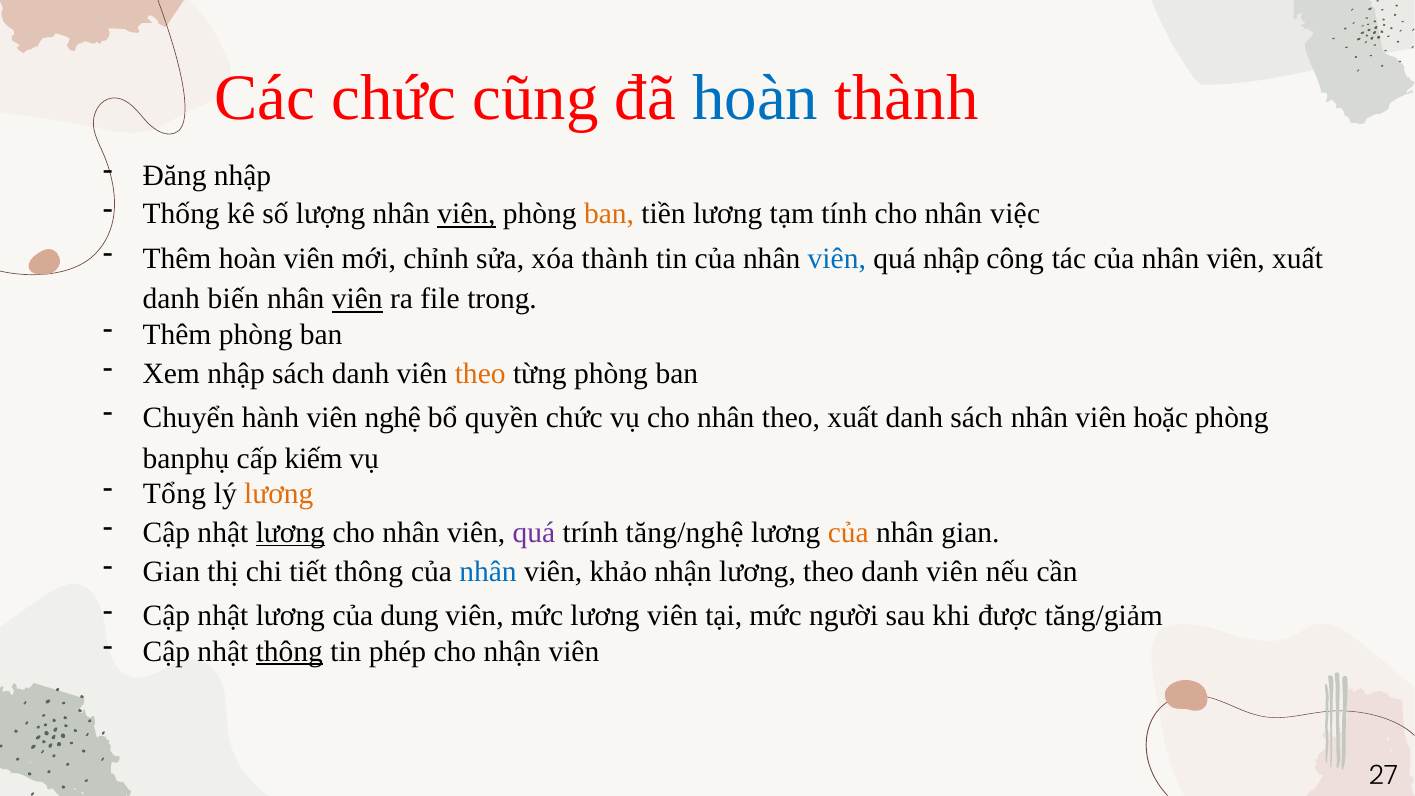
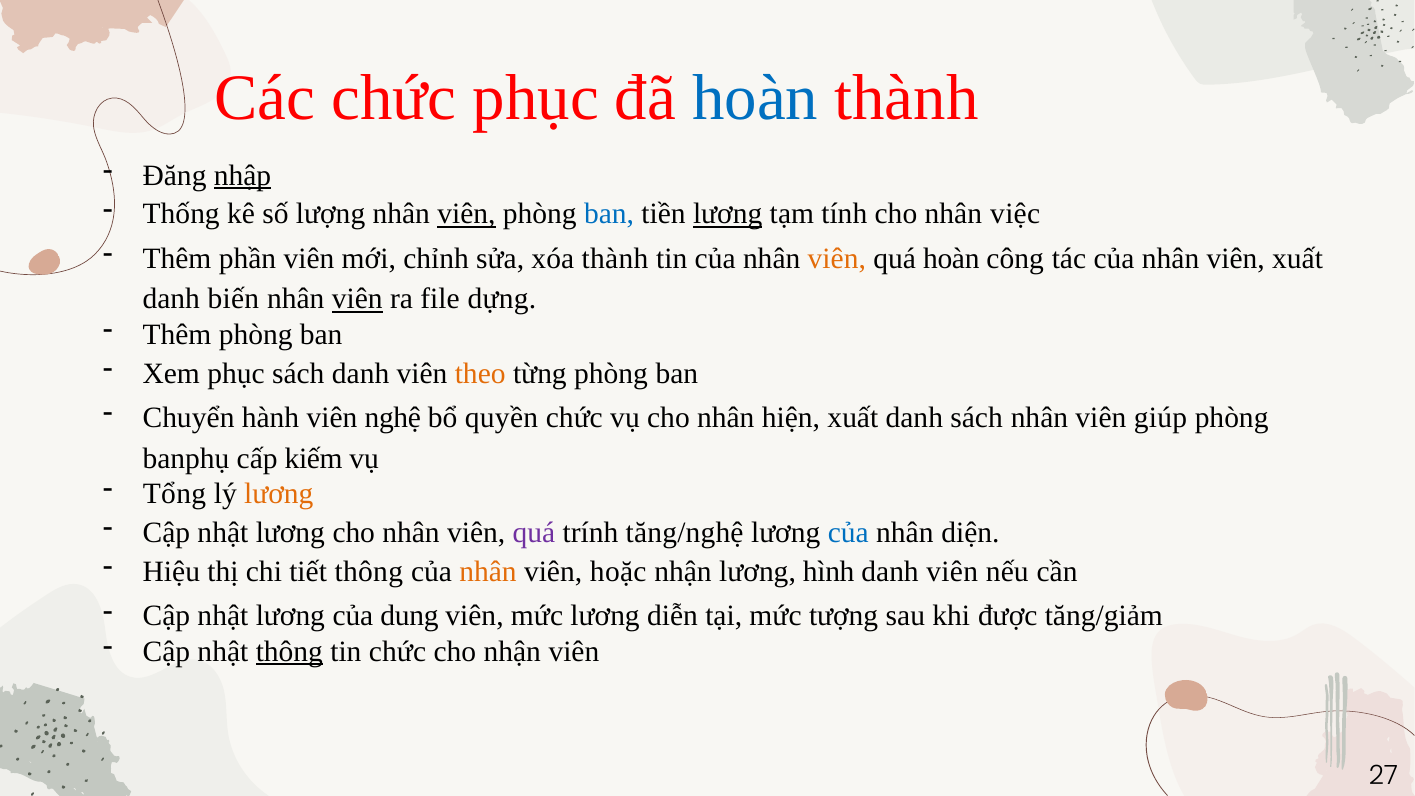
chức cũng: cũng -> phục (536, 98)
nhập underline: none -> present (242, 175)
ban colour: orange -> blue (609, 214)
lương underline: none -> present (728, 214)
Thêm hoàn: hoàn -> phần (248, 258)
viên colour: blue -> orange (837, 258)
quá nhập: nhập -> hoàn (951, 258)
trong: trong -> dựng (502, 299)
Xem nhập: nhập -> phục (236, 374)
nhân theo: theo -> hiện (791, 418)
hoặc: hoặc -> giúp (1160, 418)
lương underline: present -> none (290, 533)
của colour: orange -> blue (848, 533)
nhân gian: gian -> diện (971, 533)
Gian: Gian -> Hiệu (171, 572)
nhân colour: blue -> orange (488, 572)
khảo: khảo -> hoặc (618, 572)
lương theo: theo -> hình (829, 572)
lương viên: viên -> diễn (673, 616)
người: người -> tượng (844, 616)
tin phép: phép -> chức (398, 651)
